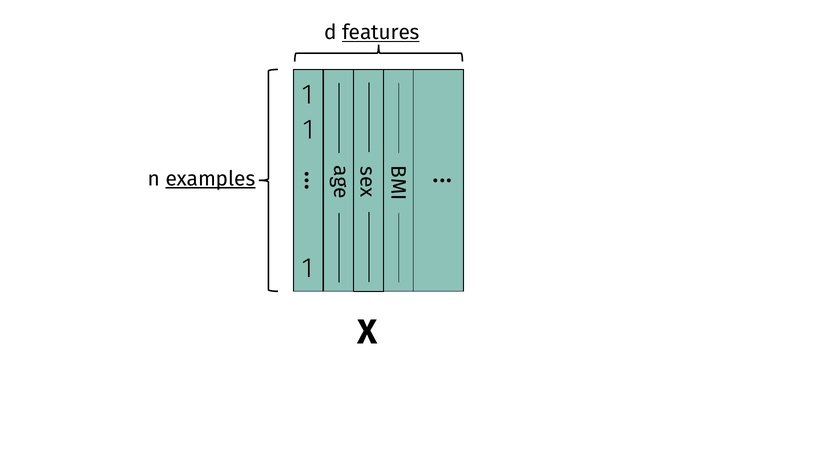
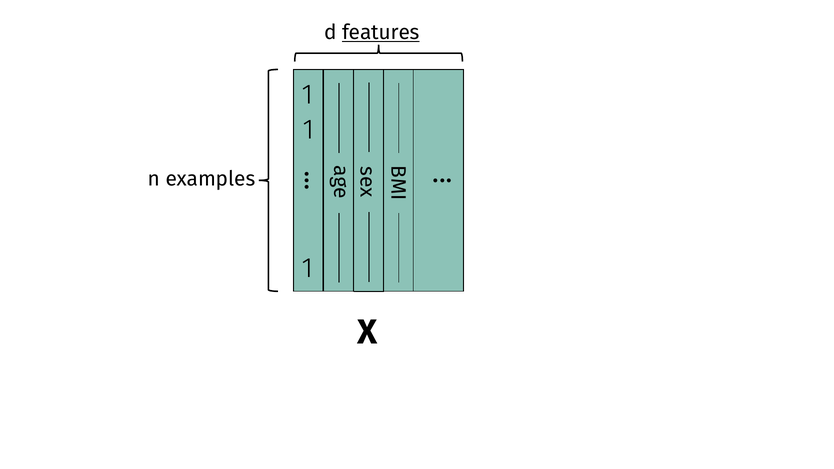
examples underline: present -> none (210, 179)
